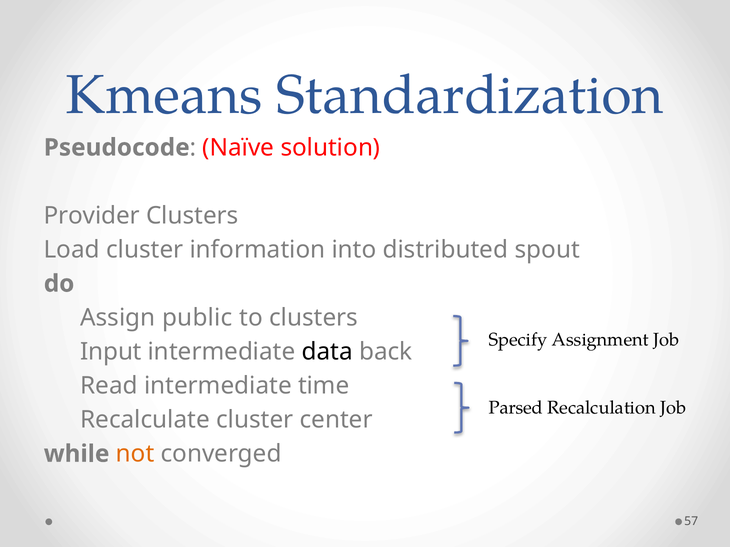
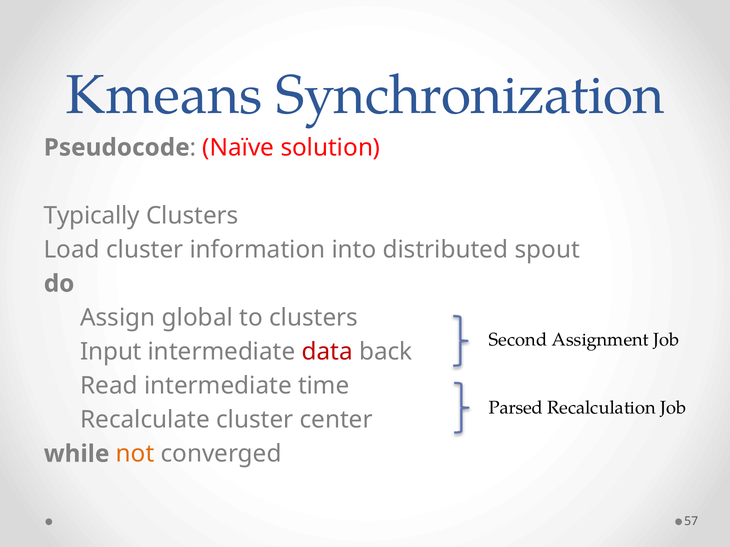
Standardization: Standardization -> Synchronization (470, 95)
Provider: Provider -> Typically (92, 216)
public: public -> global (197, 318)
Specify: Specify -> Second (518, 340)
data colour: black -> red (327, 352)
